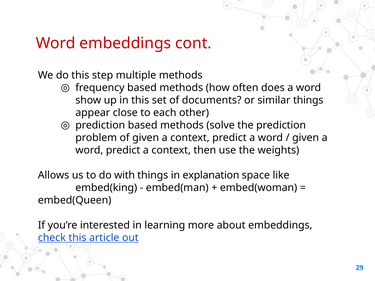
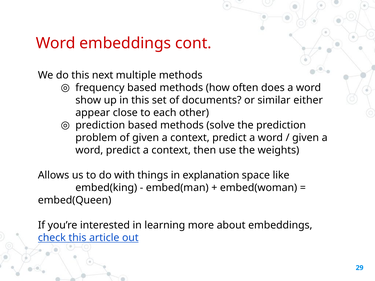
step: step -> next (103, 75)
similar things: things -> either (308, 100)
